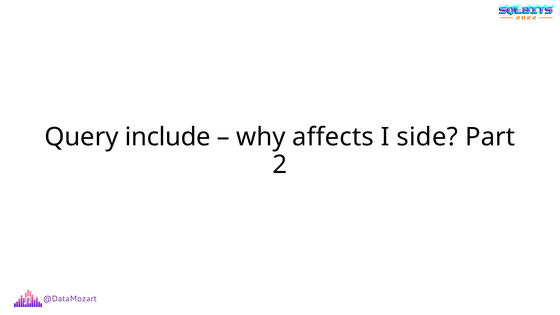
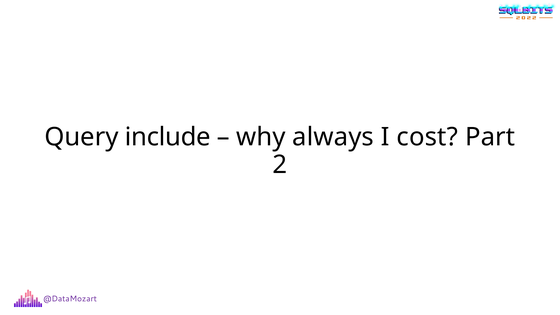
affects: affects -> always (333, 137)
side: side -> cost (427, 137)
